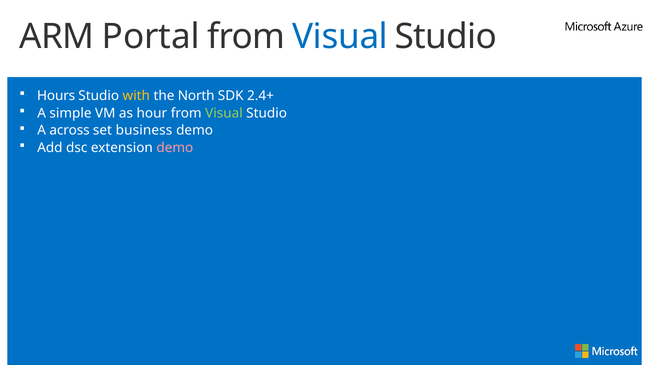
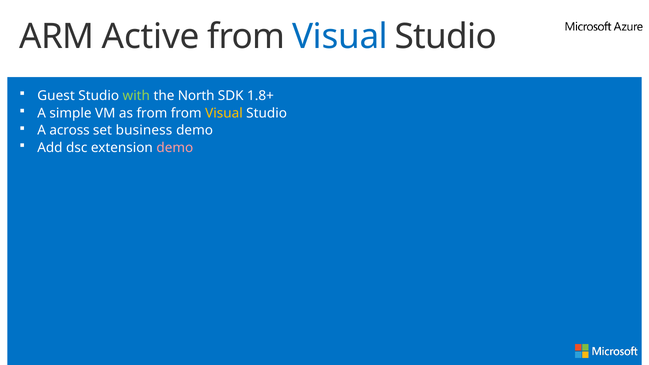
Portal: Portal -> Active (151, 37)
Hours: Hours -> Guest (56, 96)
with colour: yellow -> light green (136, 96)
2.4+: 2.4+ -> 1.8+ (260, 96)
as hour: hour -> from (152, 113)
Visual colour: light green -> yellow (224, 113)
